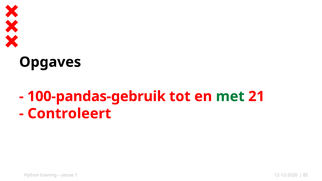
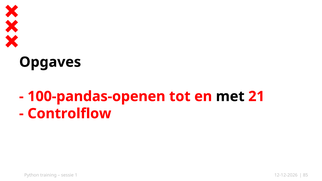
100-pandas-gebruik: 100-pandas-gebruik -> 100-pandas-openen (96, 96)
met colour: green -> black (230, 96)
Controleert: Controleert -> Controlflow (69, 114)
